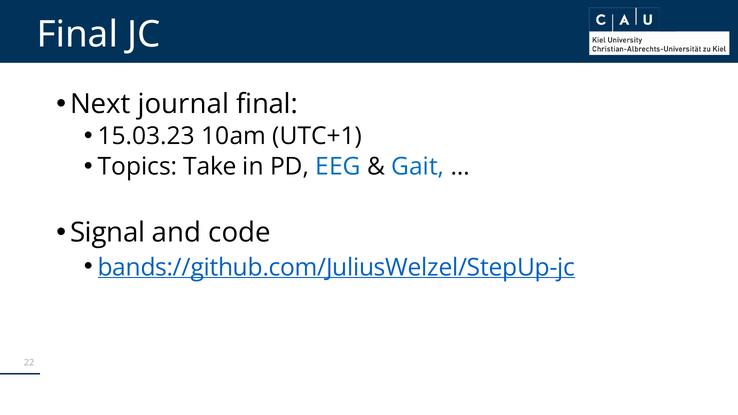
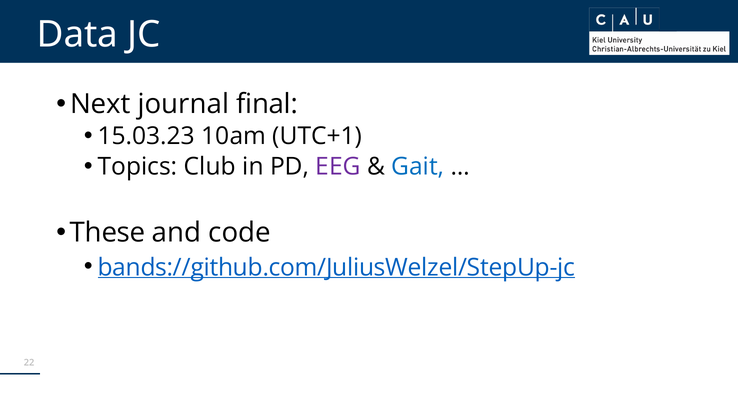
Final: Final -> Data (78, 35)
Take: Take -> Club (210, 167)
EEG colour: blue -> purple (338, 167)
Signal: Signal -> These (108, 233)
